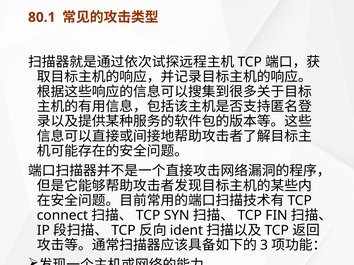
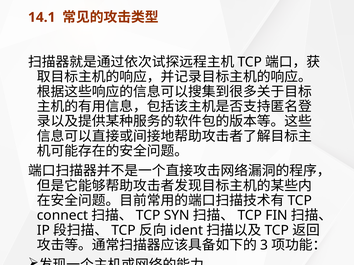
80.1: 80.1 -> 14.1 (42, 17)
